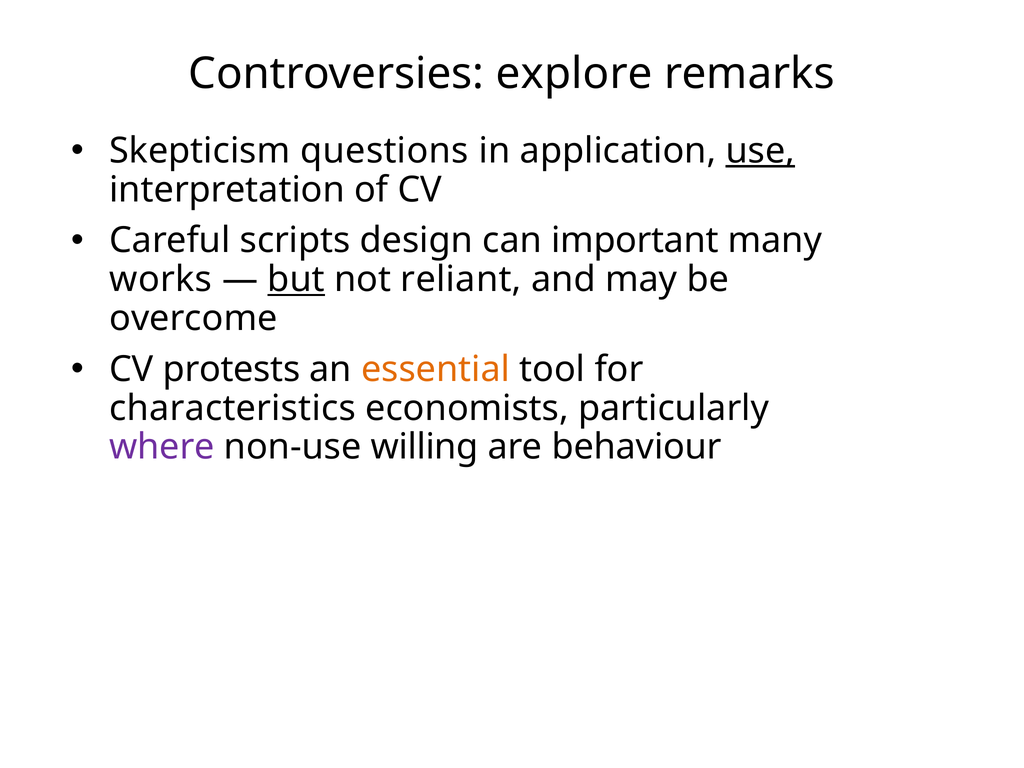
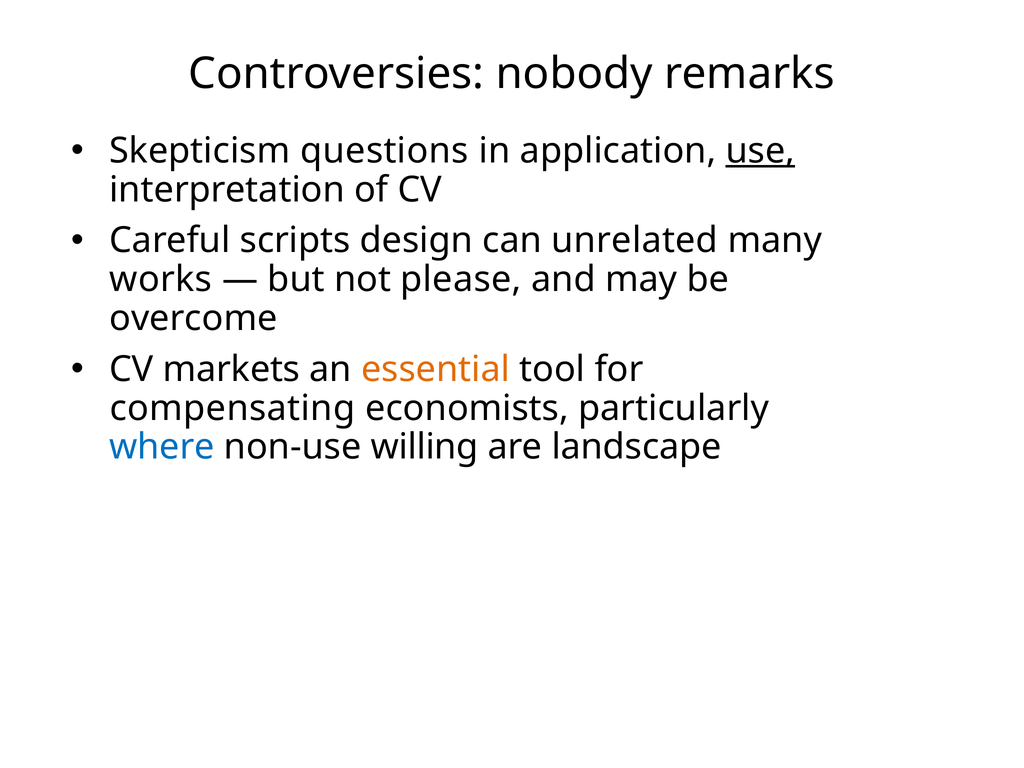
explore: explore -> nobody (574, 74)
important: important -> unrelated (635, 241)
but underline: present -> none (296, 279)
reliant: reliant -> please (461, 279)
protests: protests -> markets (232, 369)
characteristics: characteristics -> compensating (232, 408)
where colour: purple -> blue (162, 447)
behaviour: behaviour -> landscape (637, 447)
